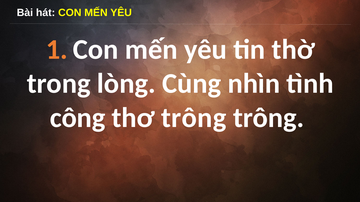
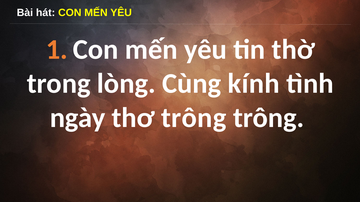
nhìn: nhìn -> kính (254, 84)
công: công -> ngày (78, 118)
